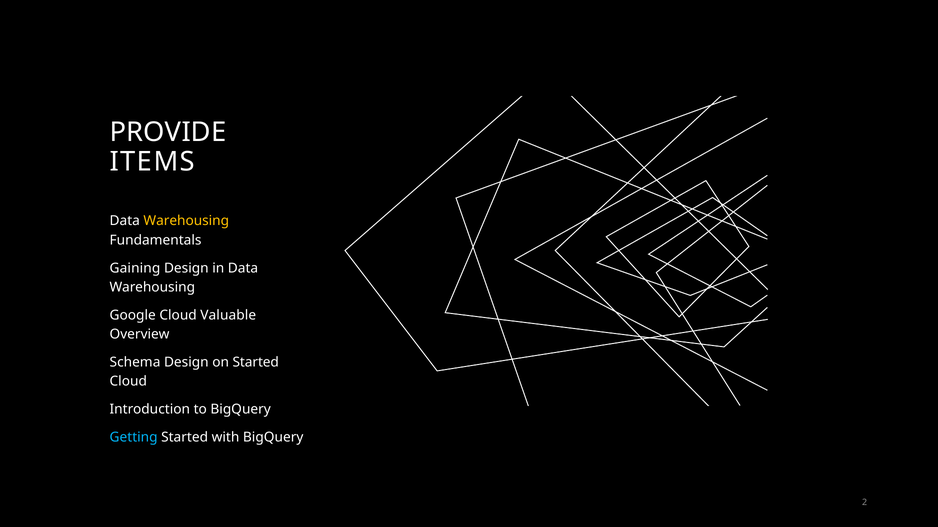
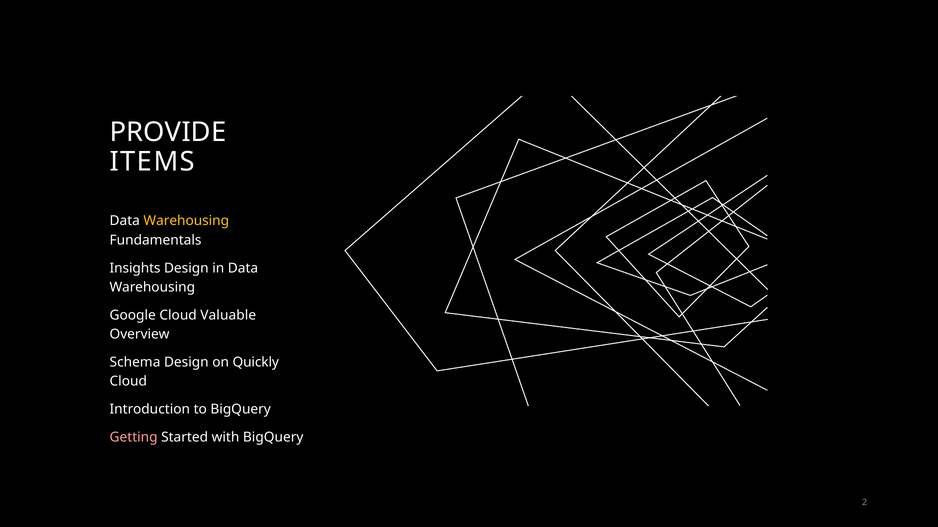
Gaining: Gaining -> Insights (135, 268)
on Started: Started -> Quickly (256, 363)
Getting colour: light blue -> pink (134, 438)
